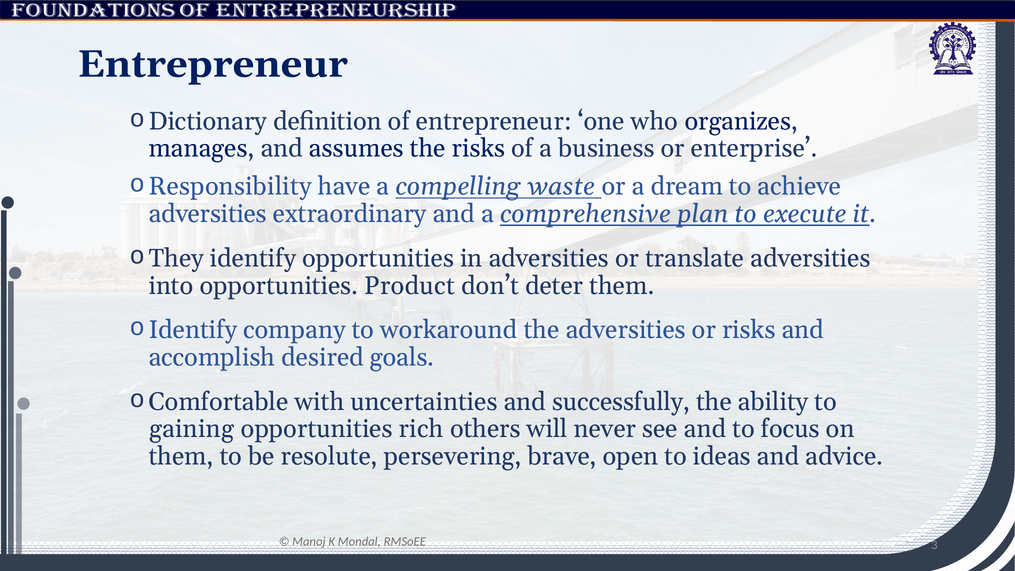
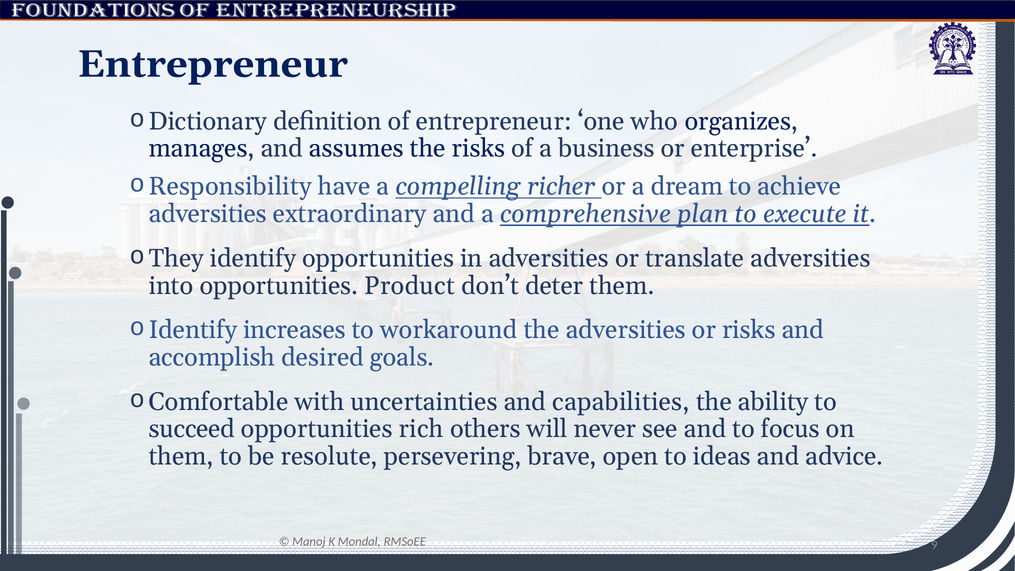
waste: waste -> richer (561, 186)
company: company -> increases (294, 330)
successfully: successfully -> capabilities (621, 402)
gaining: gaining -> succeed (192, 429)
3: 3 -> 9 (934, 545)
